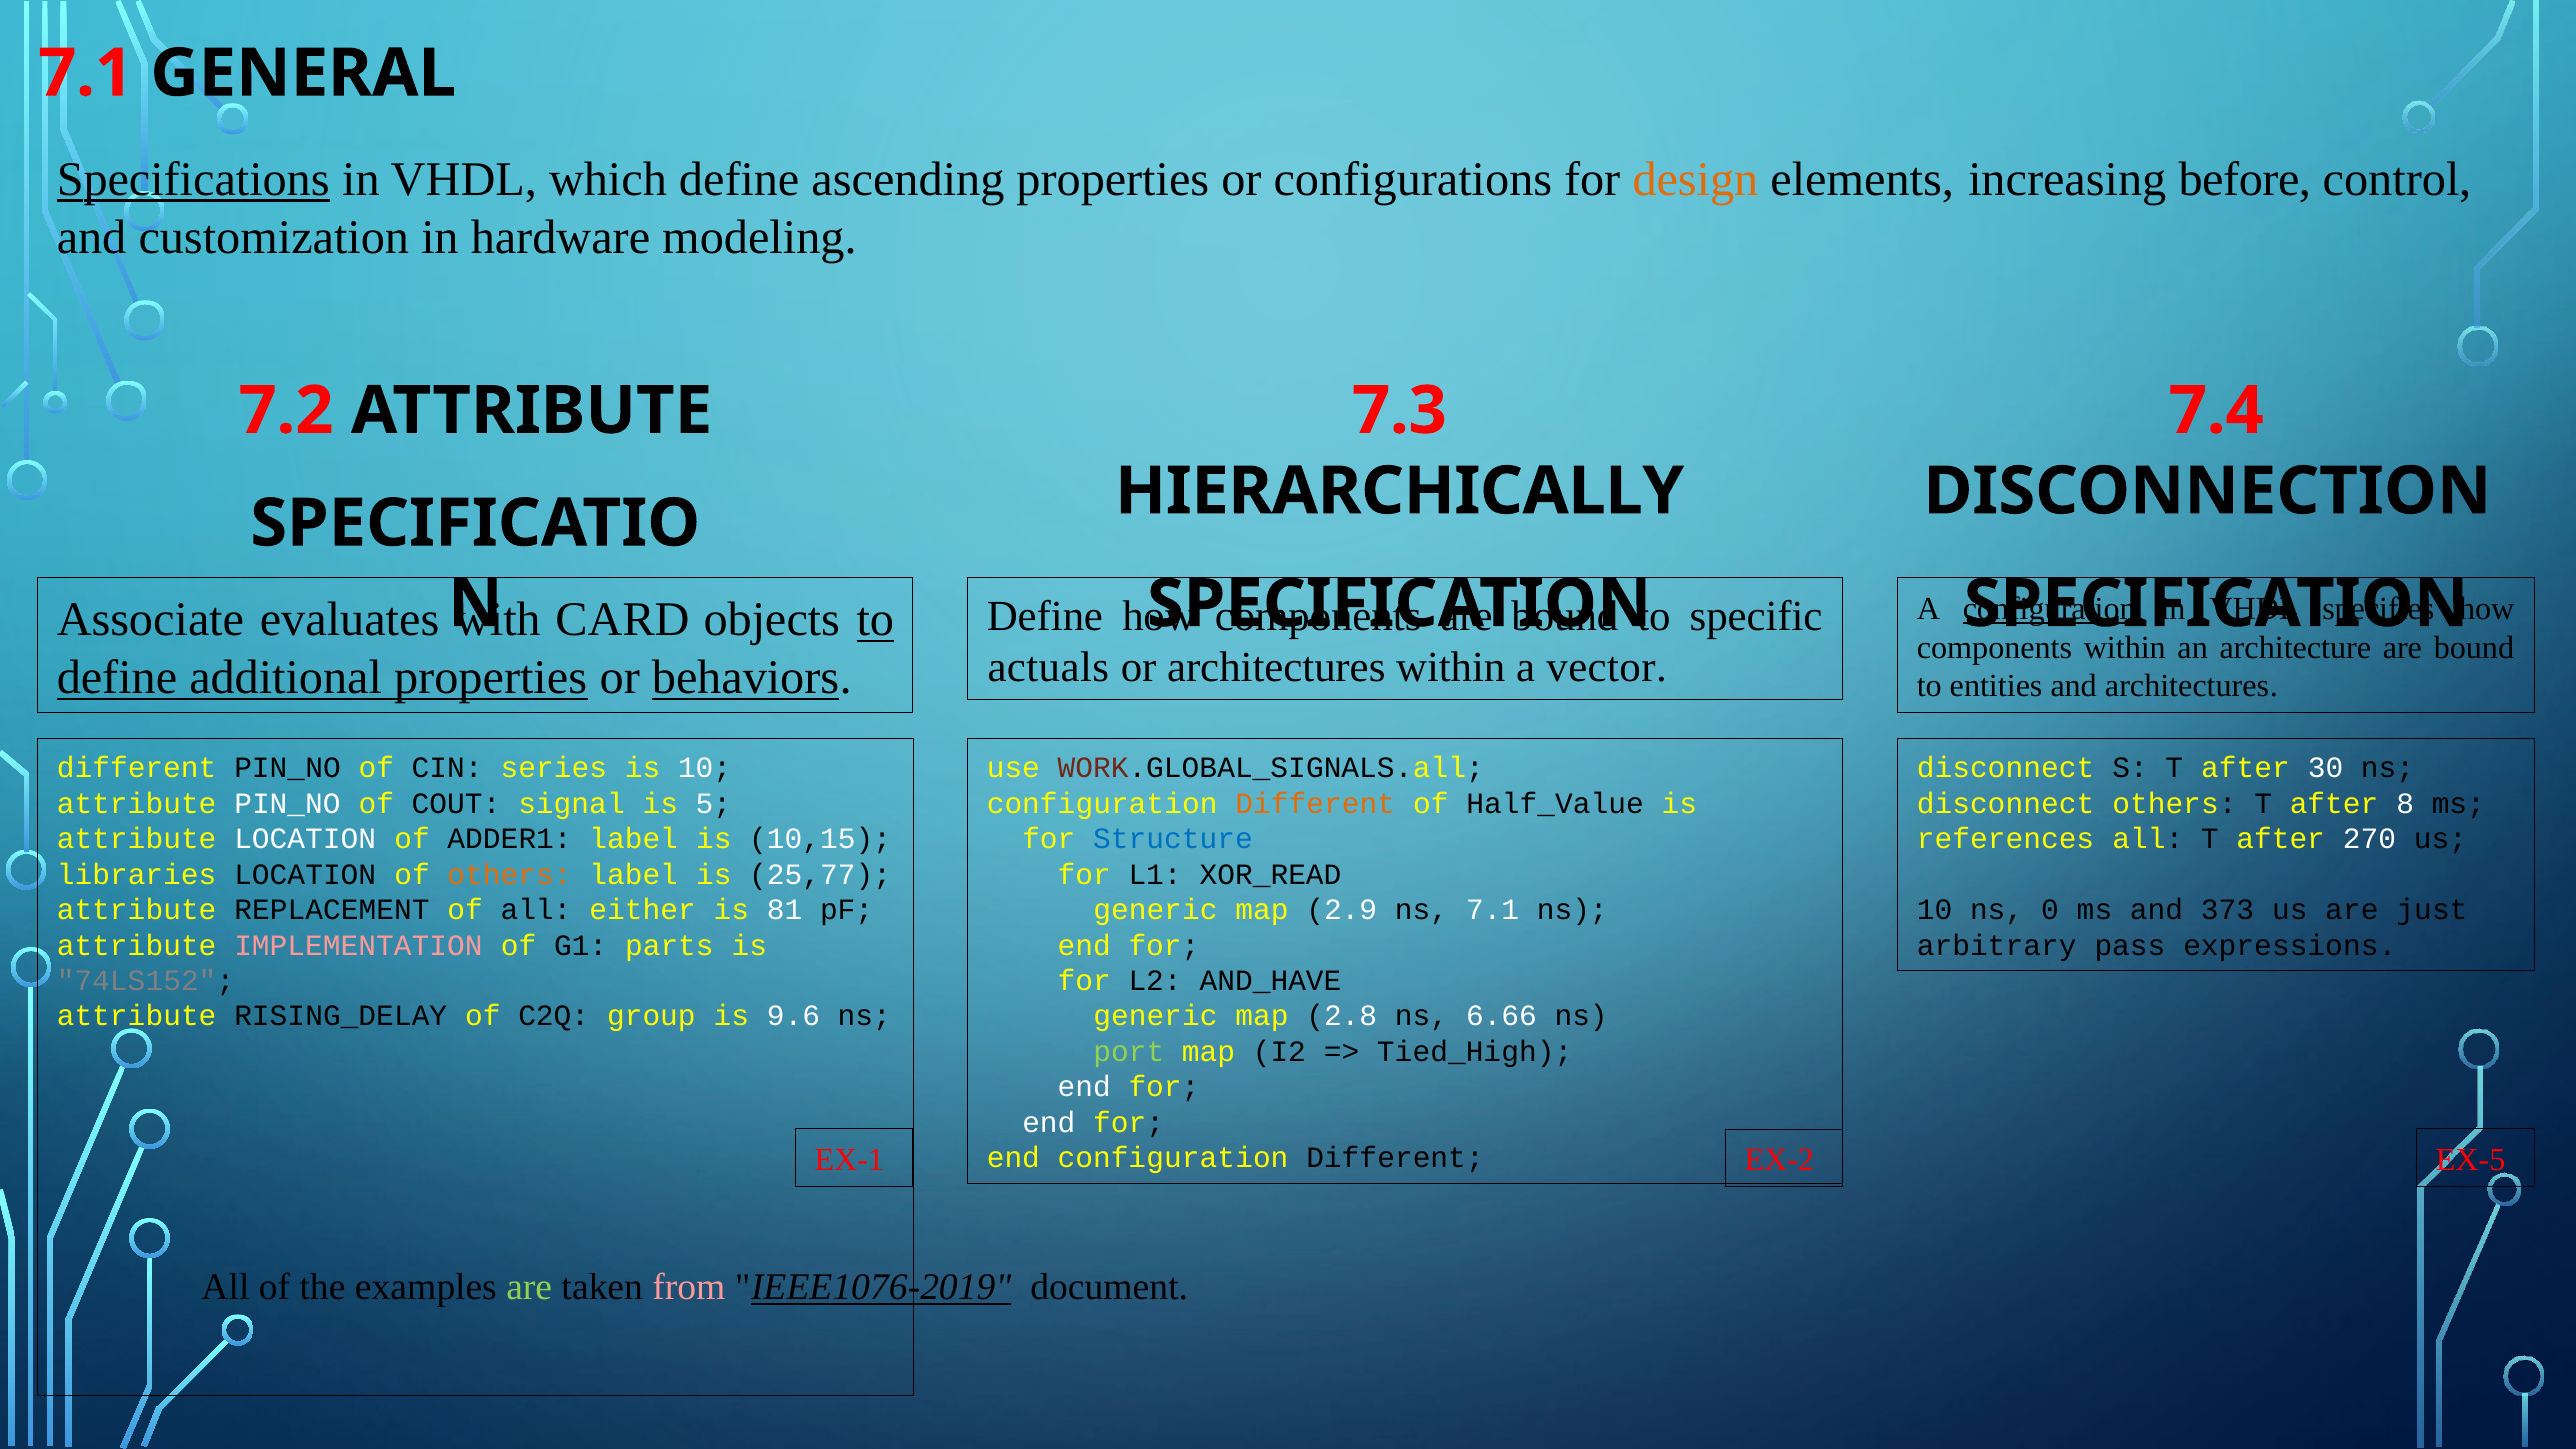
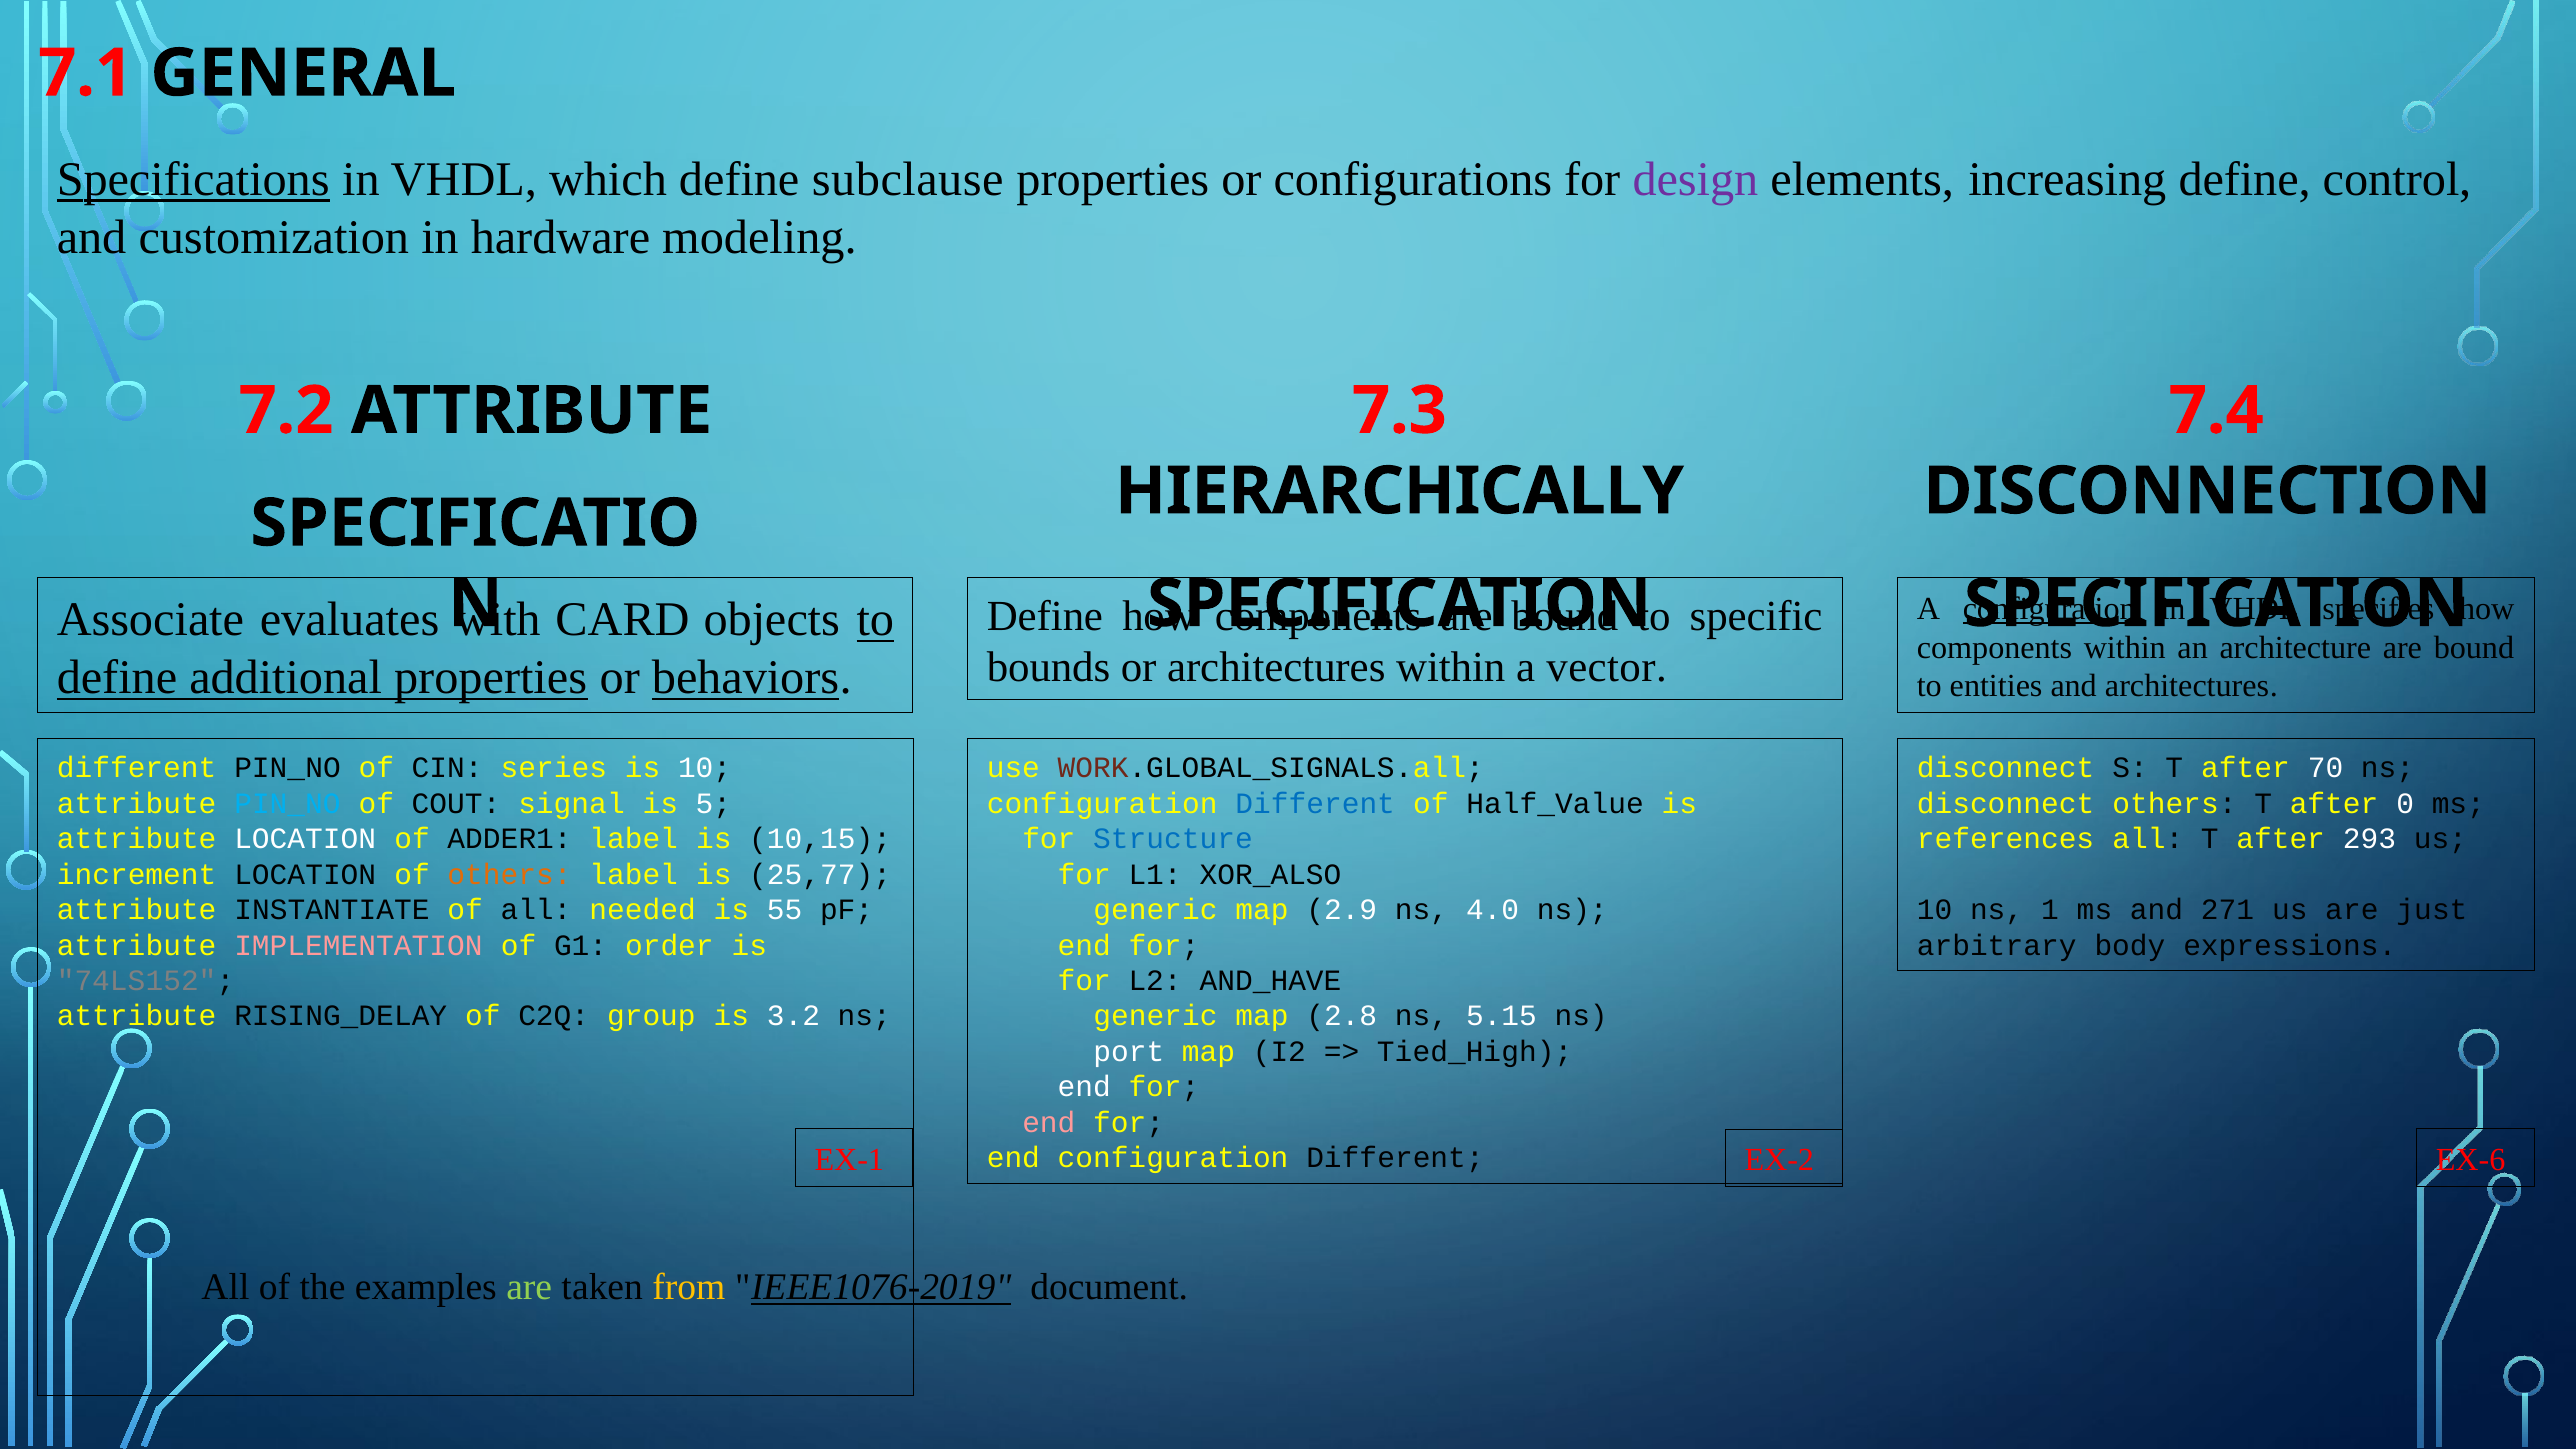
ascending: ascending -> subclause (908, 179)
design colour: orange -> purple (1695, 179)
increasing before: before -> define (2245, 179)
actuals: actuals -> bounds (1049, 668)
30: 30 -> 70 (2326, 768)
PIN_NO colour: white -> light blue (287, 804)
Different colour: orange -> blue (1315, 804)
8: 8 -> 0 (2405, 804)
270: 270 -> 293 (2370, 839)
libraries: libraries -> increment (137, 874)
XOR_READ: XOR_READ -> XOR_ALSO (1271, 874)
REPLACEMENT: REPLACEMENT -> INSTANTIATE (332, 910)
either: either -> needed (643, 910)
81: 81 -> 55 (785, 910)
ns 7.1: 7.1 -> 4.0 (1493, 910)
0: 0 -> 1 (2050, 910)
373: 373 -> 271 (2228, 910)
parts: parts -> order (669, 945)
pass: pass -> body (2130, 945)
9.6: 9.6 -> 3.2 (793, 1016)
6.66: 6.66 -> 5.15 (1501, 1016)
port colour: light green -> white (1129, 1052)
end colour: white -> pink (1049, 1123)
EX-5: EX-5 -> EX-6 (2471, 1160)
from colour: pink -> yellow (689, 1288)
